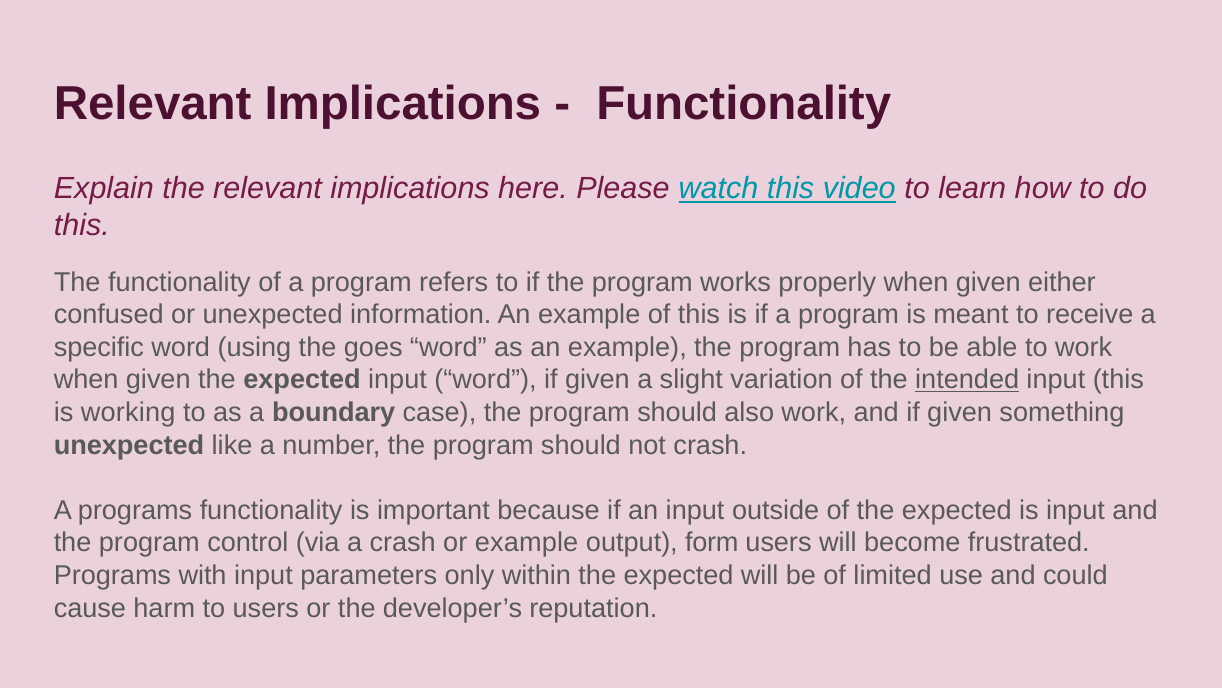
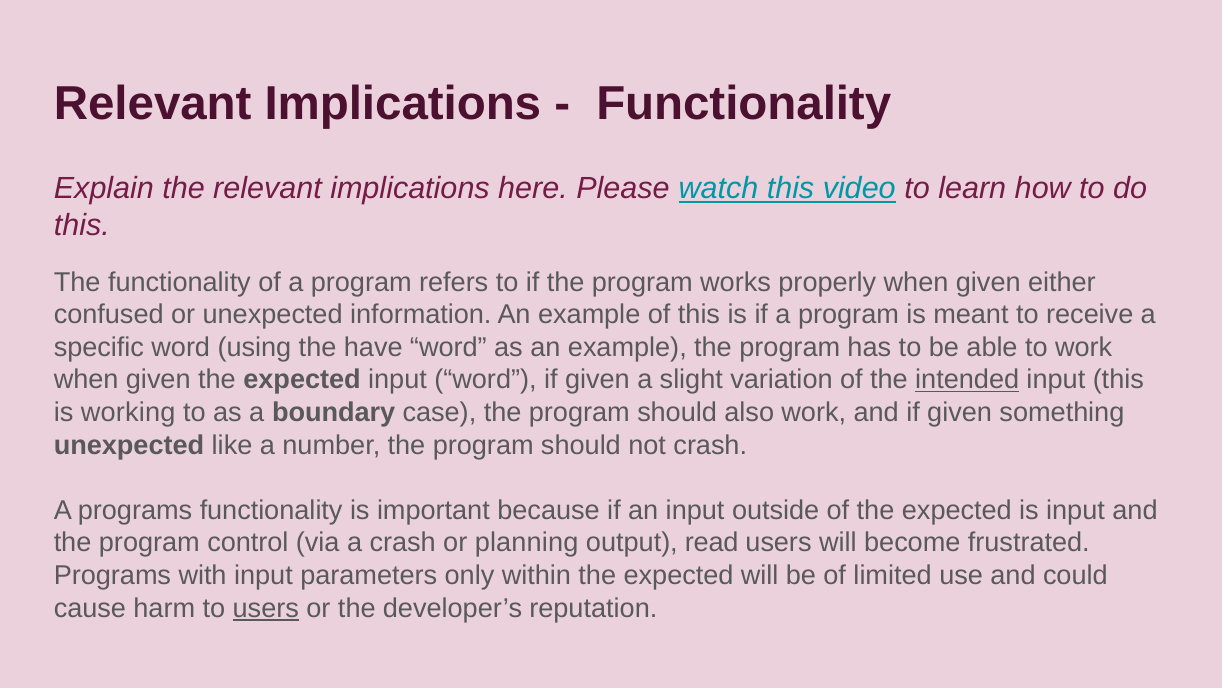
goes: goes -> have (373, 347)
or example: example -> planning (527, 542)
form: form -> read (712, 542)
users underline: none -> present (266, 608)
